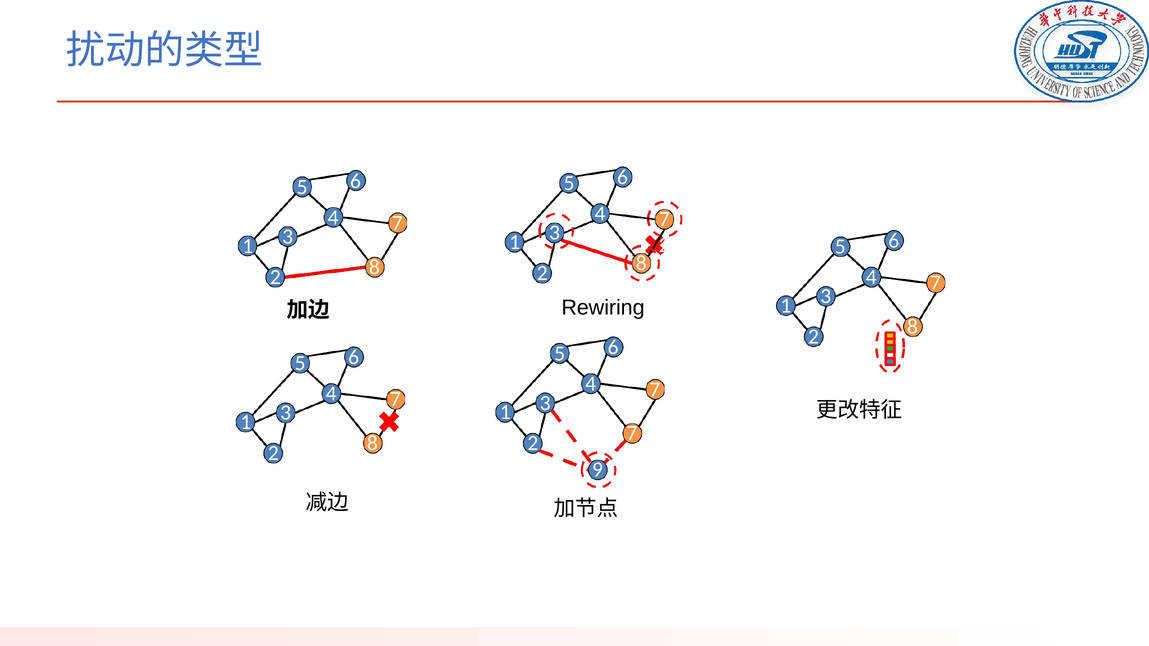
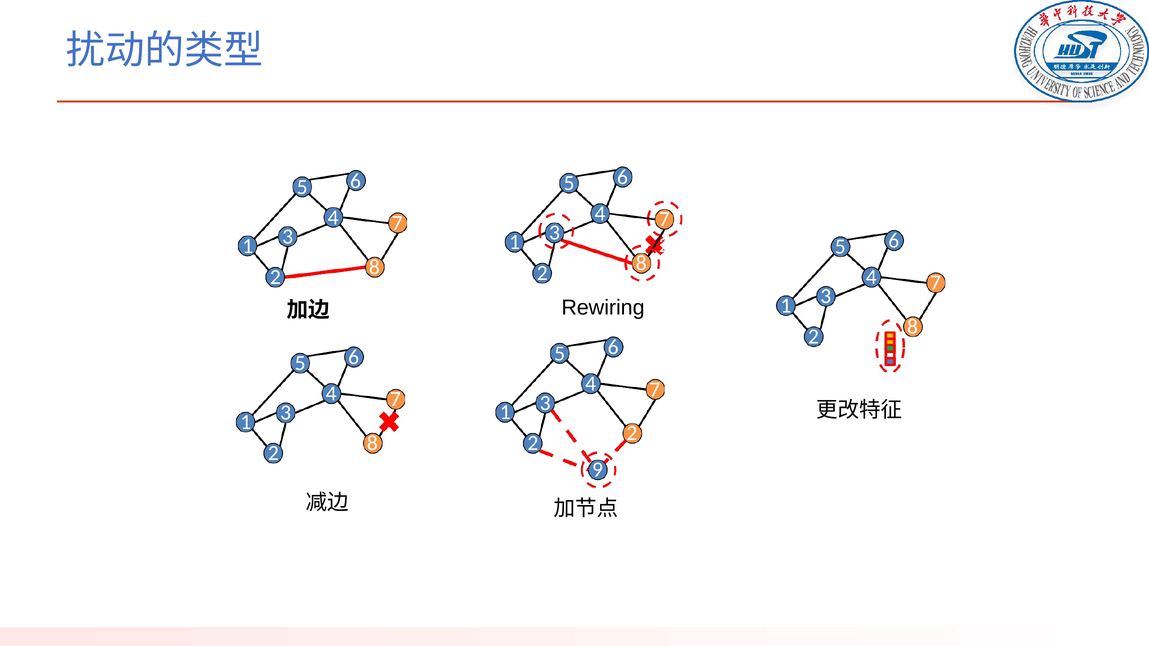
7: 7 -> 2 (632, 433)
